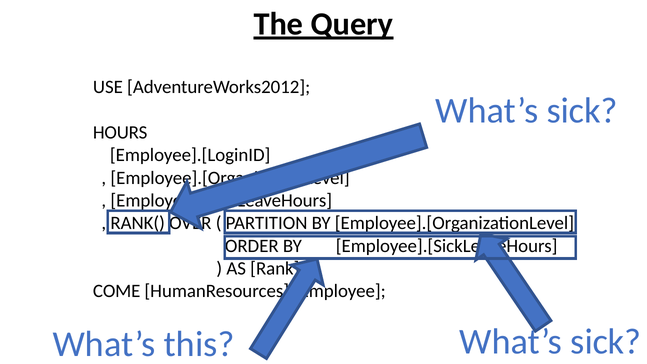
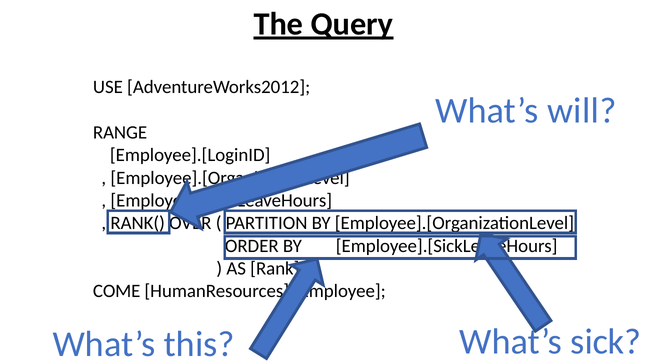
sick: sick -> will (582, 111)
HOURS: HOURS -> RANGE (120, 132)
